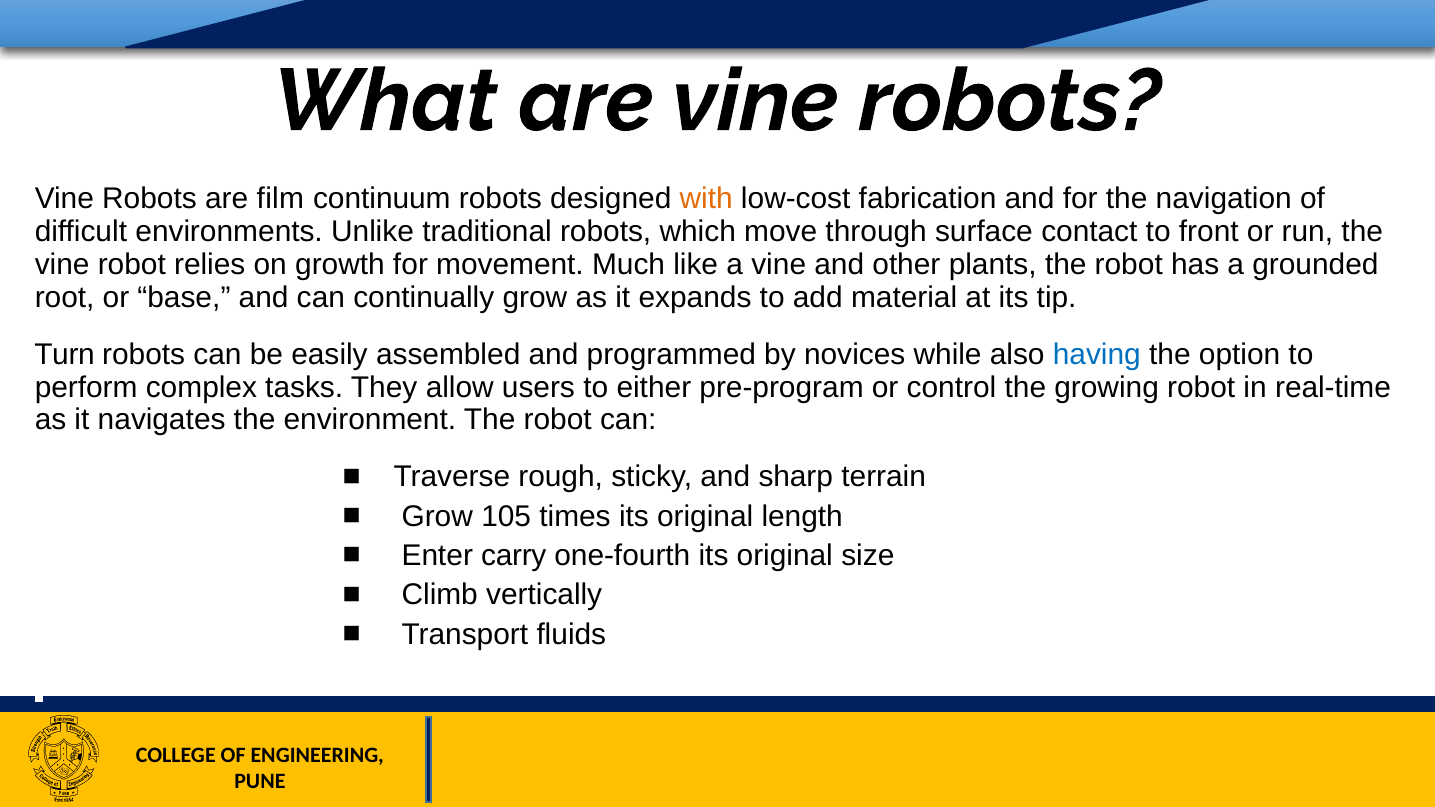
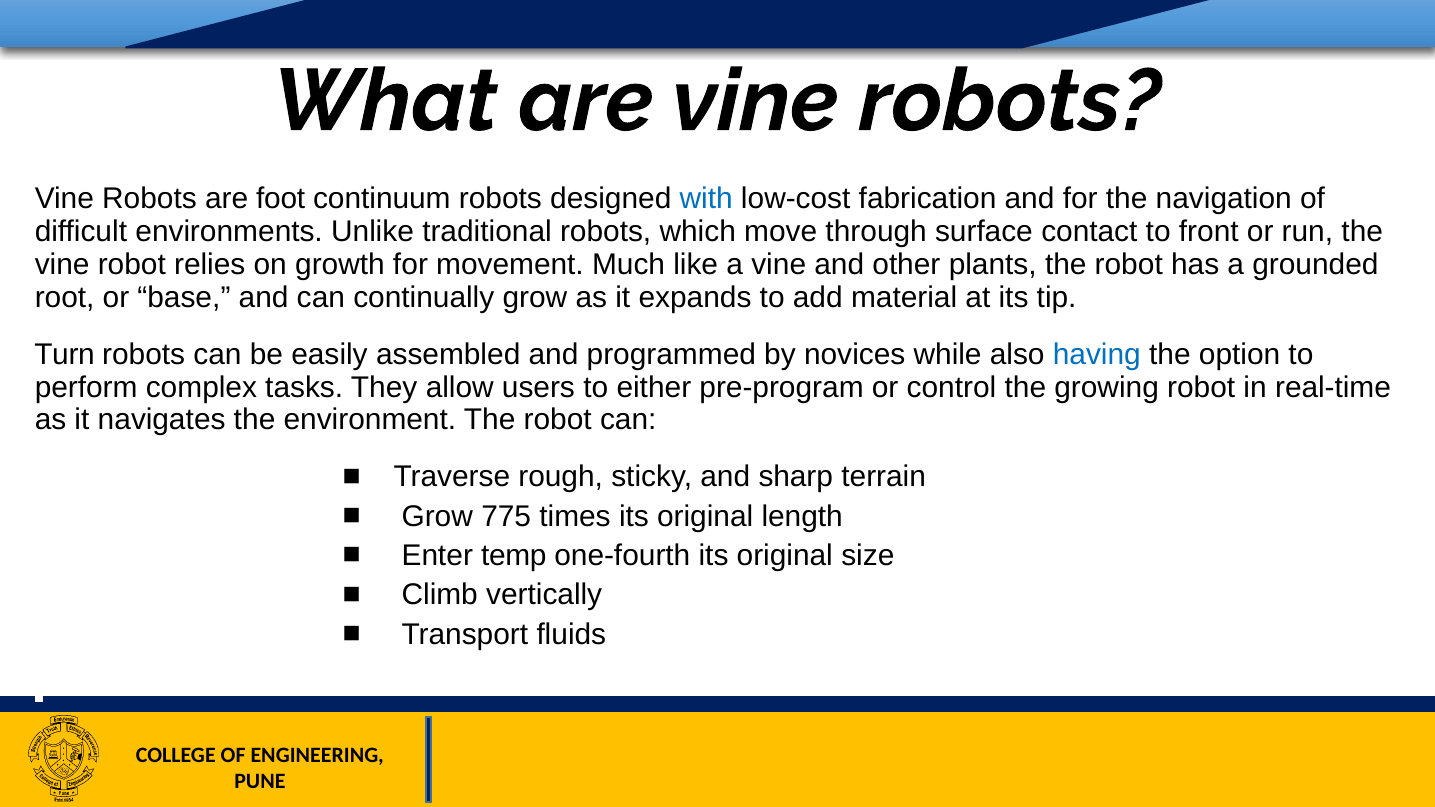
film: film -> foot (281, 198)
with colour: orange -> blue (706, 198)
105: 105 -> 775 (506, 516)
carry: carry -> temp (514, 556)
